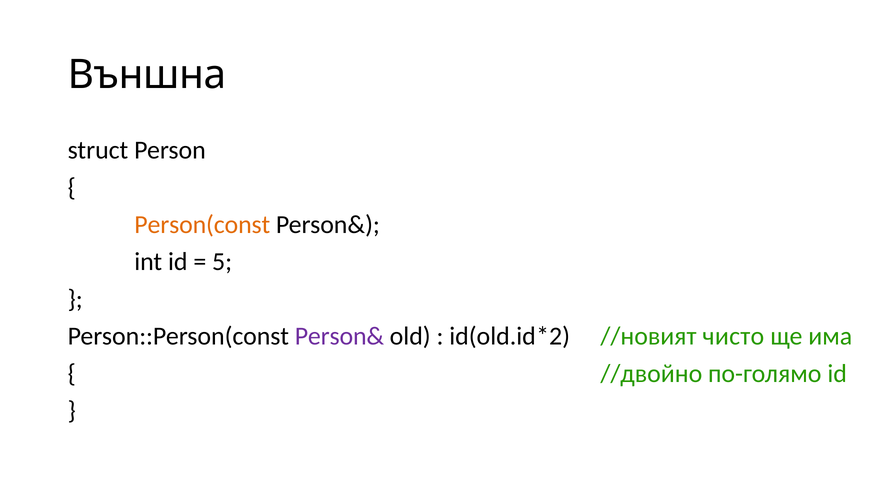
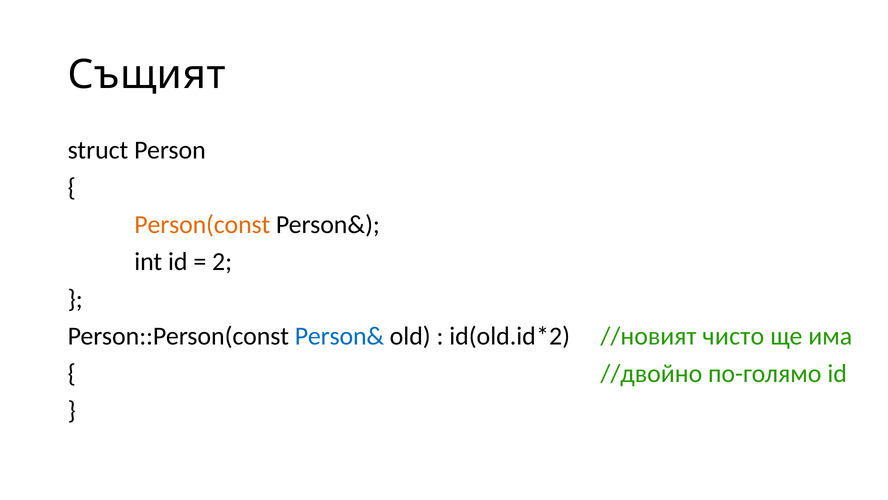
Външна: Външна -> Същият (147, 75)
5: 5 -> 2 (222, 262)
Person& colour: purple -> blue (339, 336)
